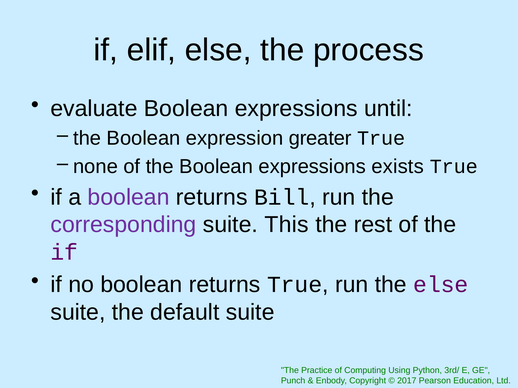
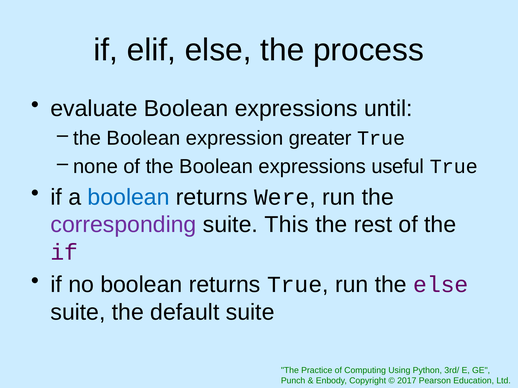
exists: exists -> useful (398, 167)
boolean colour: purple -> blue (129, 197)
Bill: Bill -> Were (282, 197)
